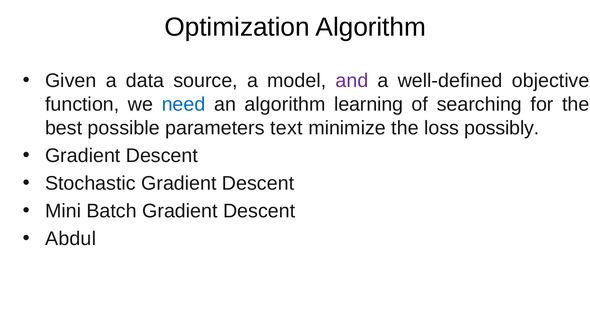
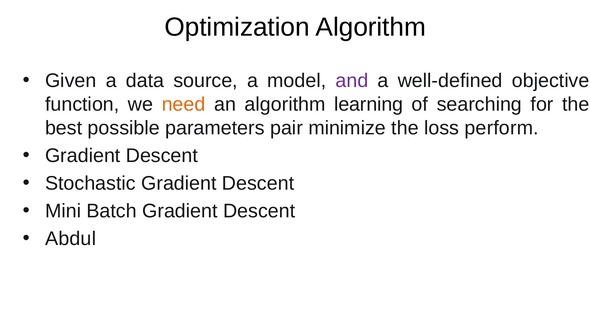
need colour: blue -> orange (184, 104)
text: text -> pair (287, 128)
possibly: possibly -> perform (502, 128)
